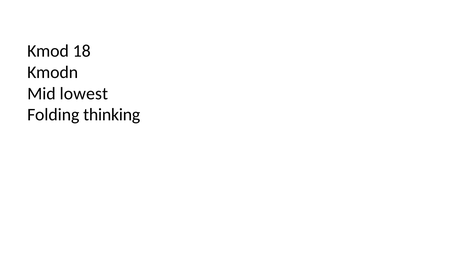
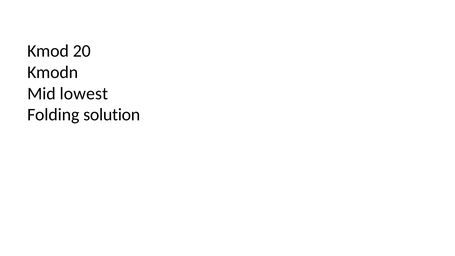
18: 18 -> 20 (82, 51)
thinking: thinking -> solution (112, 115)
